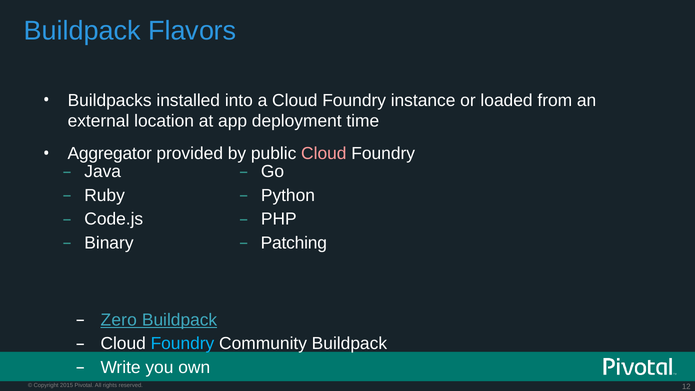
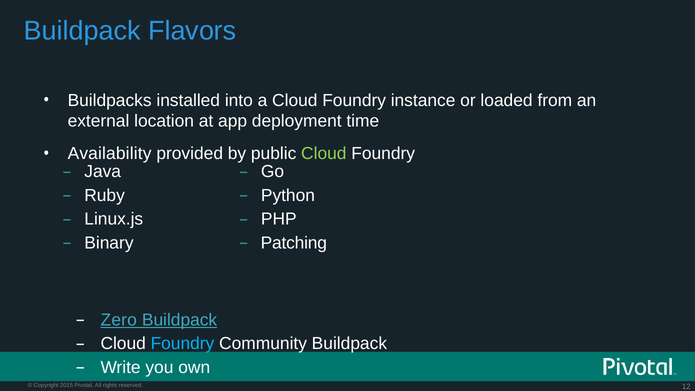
Aggregator: Aggregator -> Availability (110, 154)
Cloud colour: pink -> light green (324, 154)
Code.js: Code.js -> Linux.js (114, 219)
